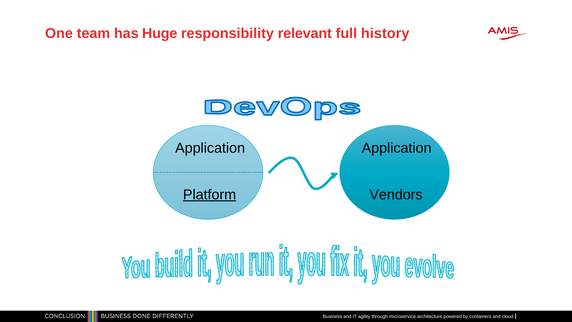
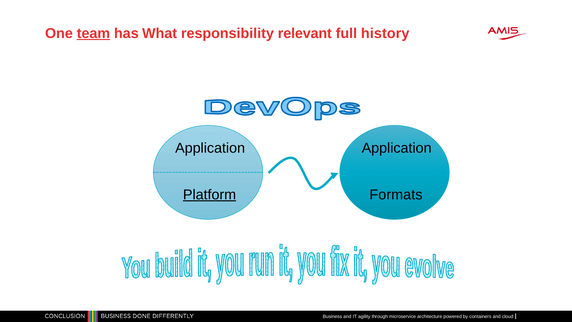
team underline: none -> present (93, 33)
Huge: Huge -> What (160, 33)
Vendors: Vendors -> Formats (396, 195)
